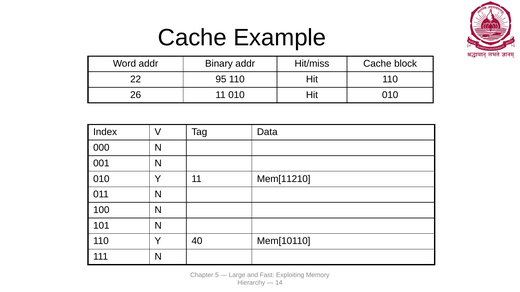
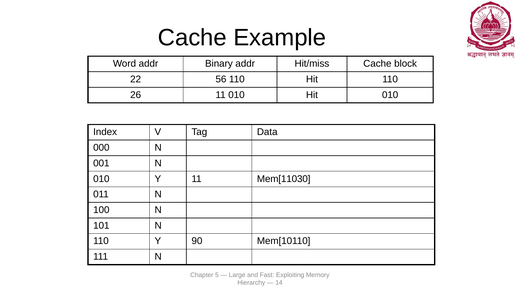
95: 95 -> 56 (221, 80)
Mem[11210: Mem[11210 -> Mem[11030 (284, 179)
40: 40 -> 90 (197, 242)
